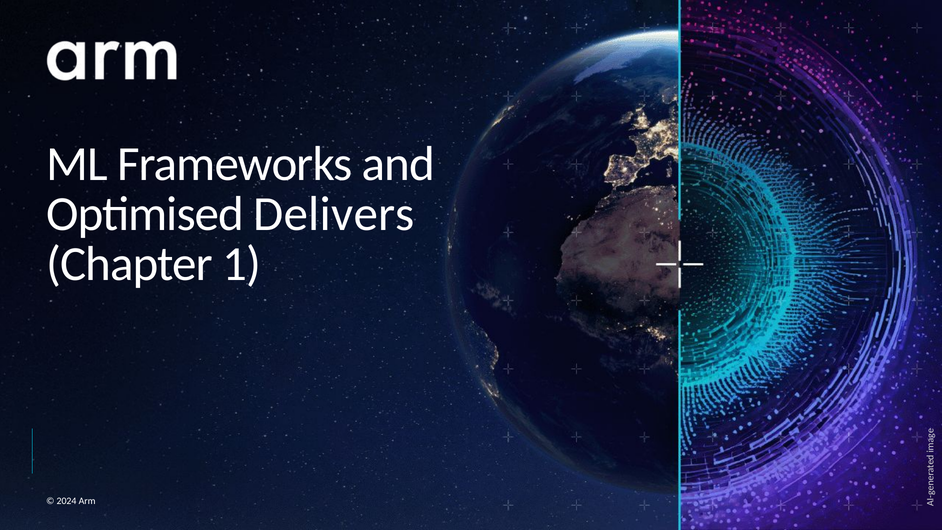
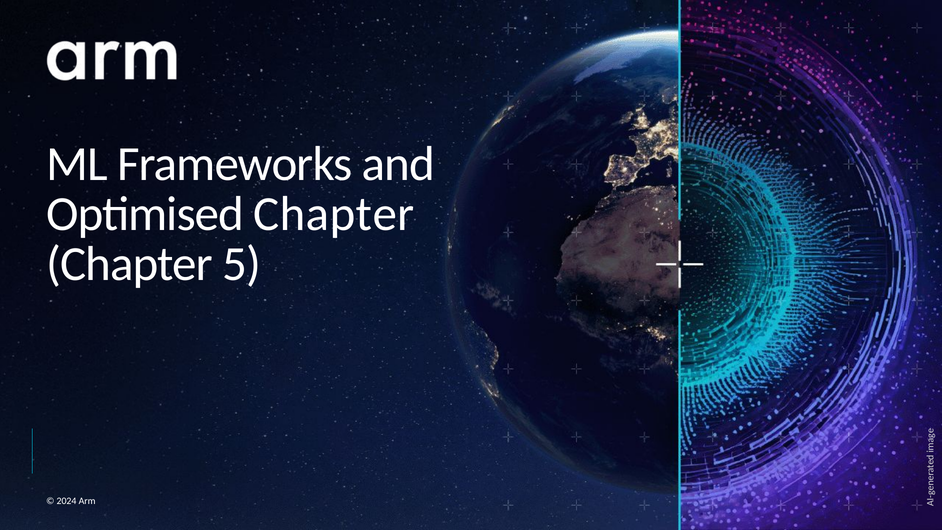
Optimised Delivers: Delivers -> Chapter (334, 214)
1: 1 -> 5 (242, 264)
